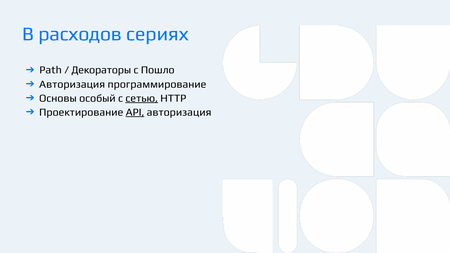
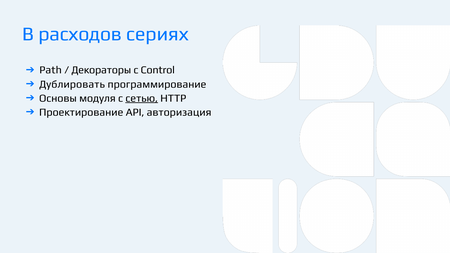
Пошло: Пошло -> Control (158, 70)
Авторизация: Авторизация -> Дублировать (72, 84)
особый: особый -> модуля (97, 98)
API underline: present -> none (135, 112)
